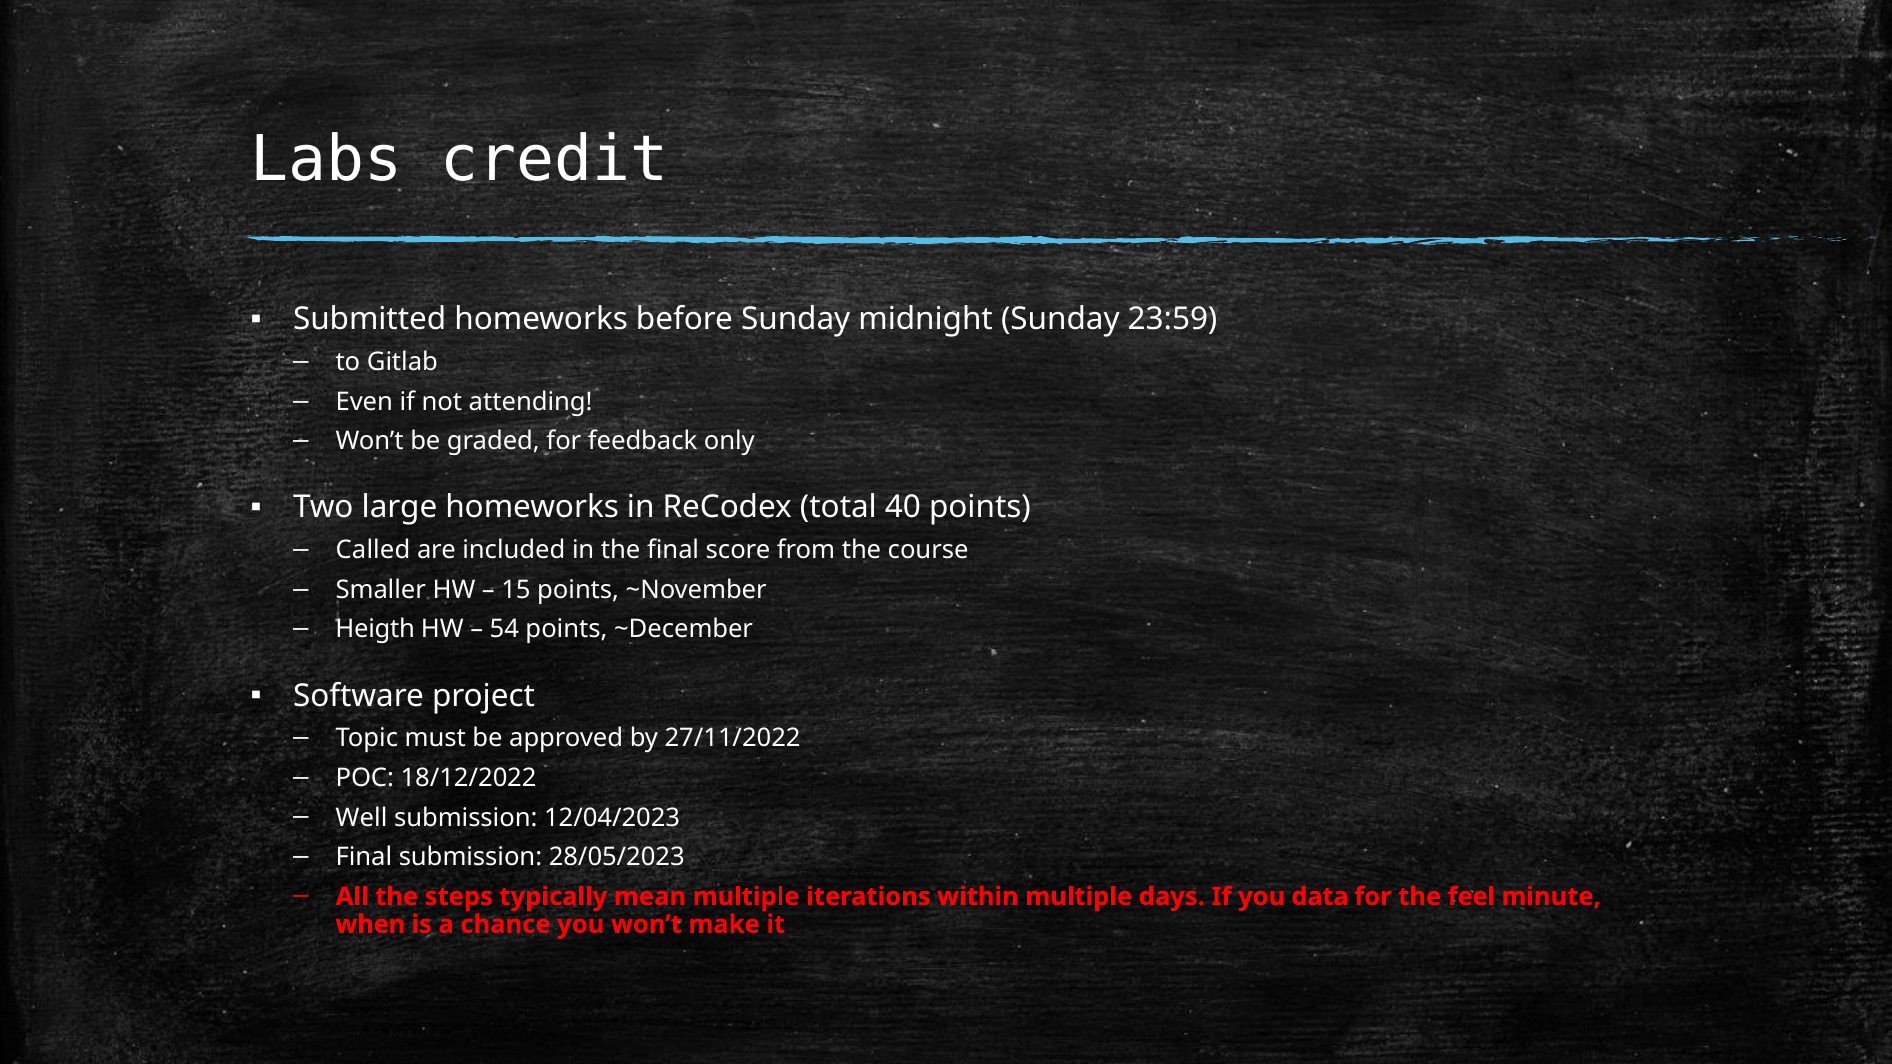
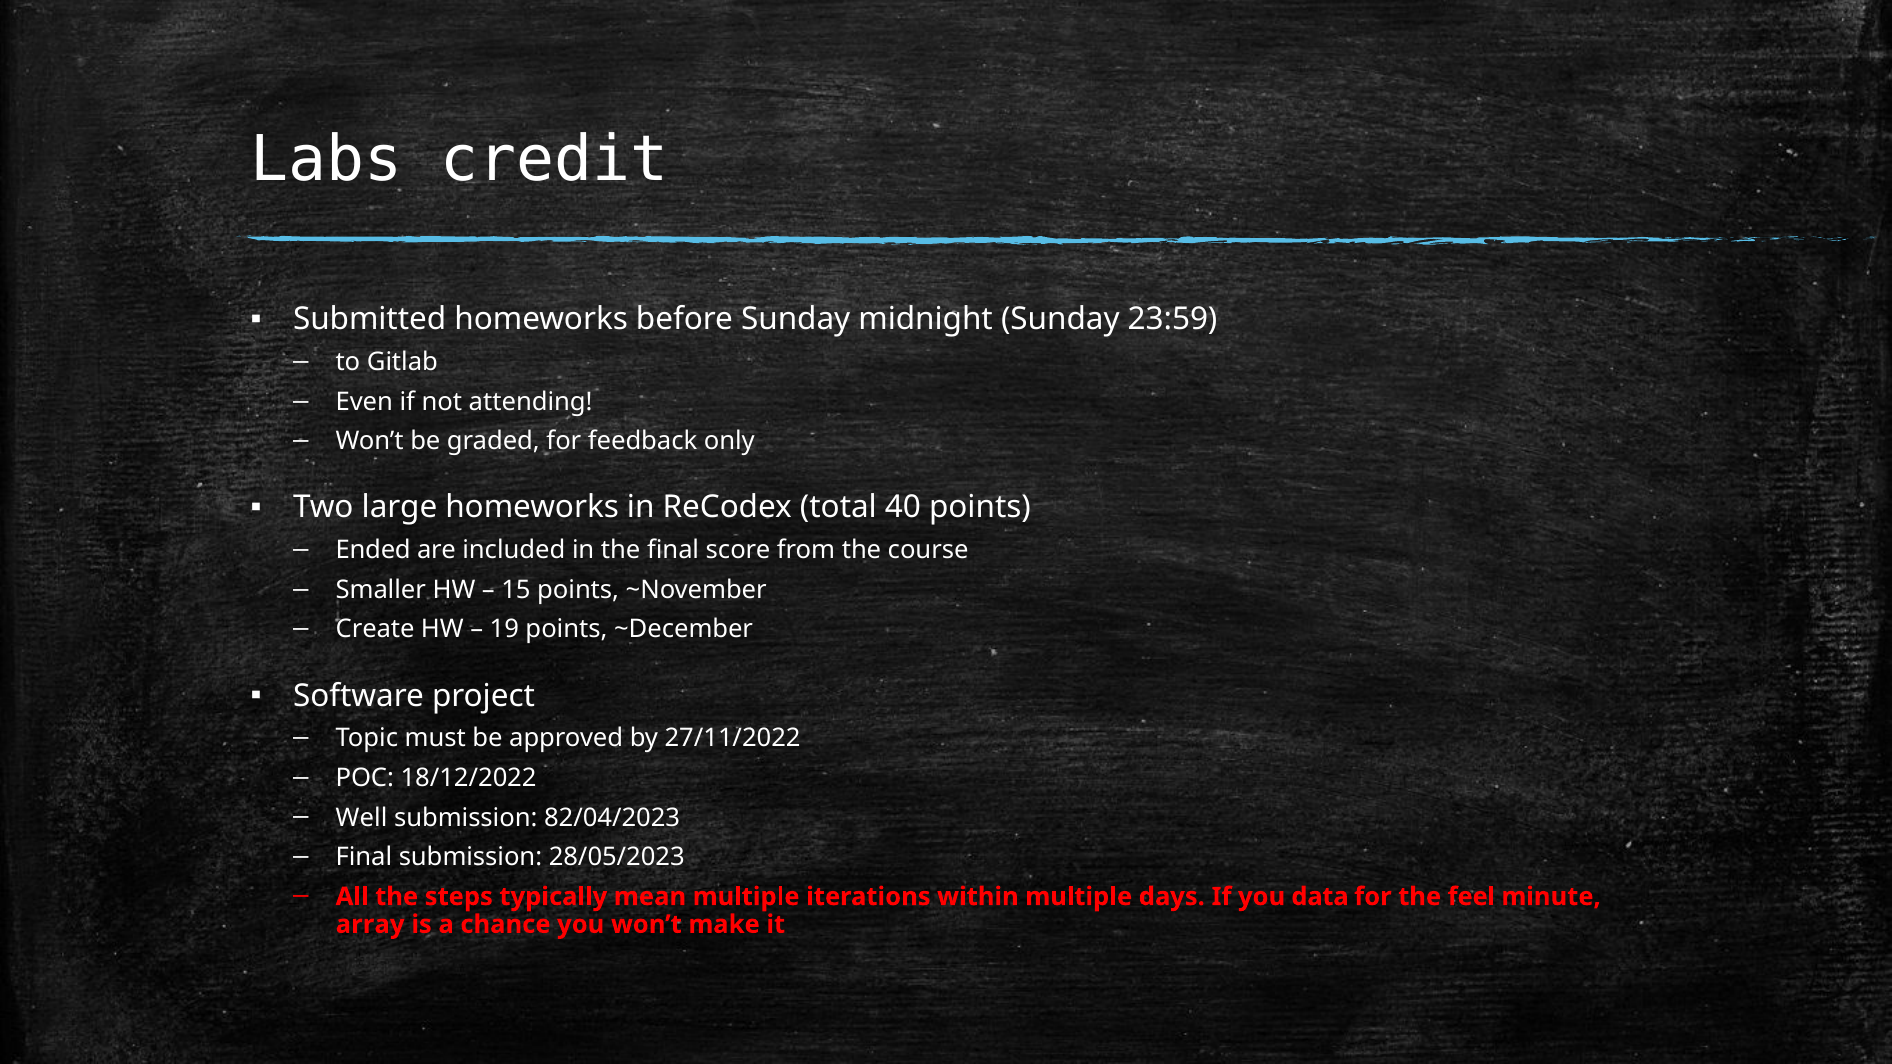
Called: Called -> Ended (373, 551)
Heigth: Heigth -> Create (375, 630)
54: 54 -> 19 (504, 630)
12/04/2023: 12/04/2023 -> 82/04/2023 (612, 818)
when: when -> array (370, 925)
